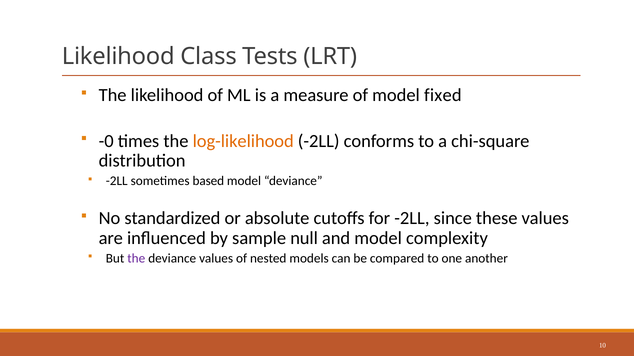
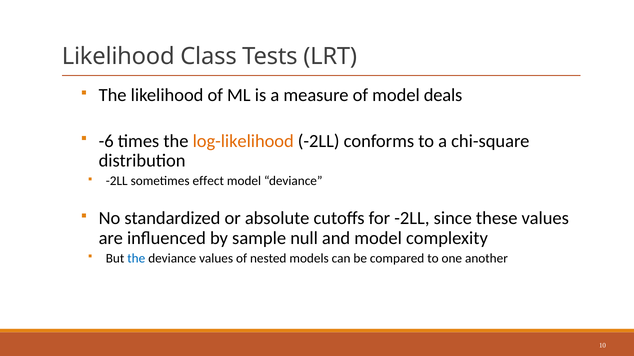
fixed: fixed -> deals (443, 95)
-0: -0 -> -6 (106, 141)
based: based -> effect (208, 181)
the colour: purple -> blue (136, 259)
